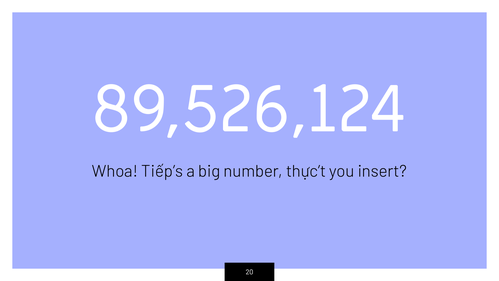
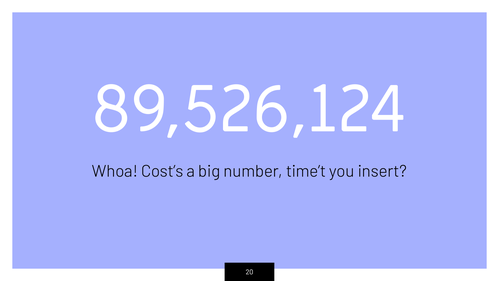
Tiếp’s: Tiếp’s -> Cost’s (162, 171)
thực’t: thực’t -> time’t (306, 171)
